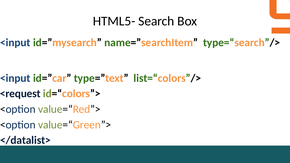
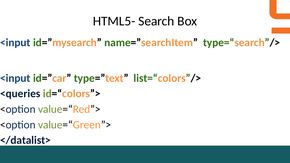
<request: <request -> <queries (20, 94)
